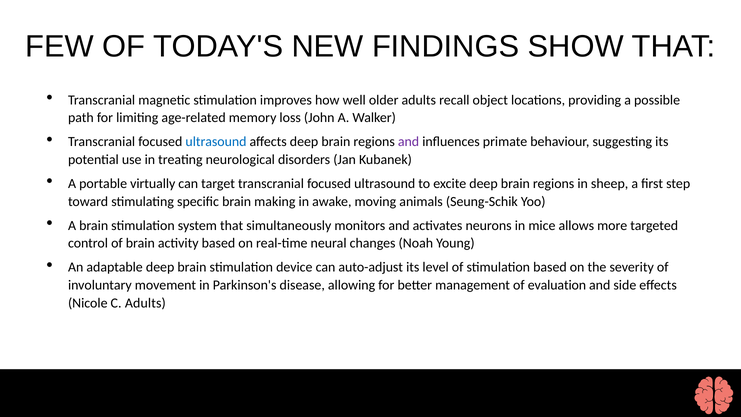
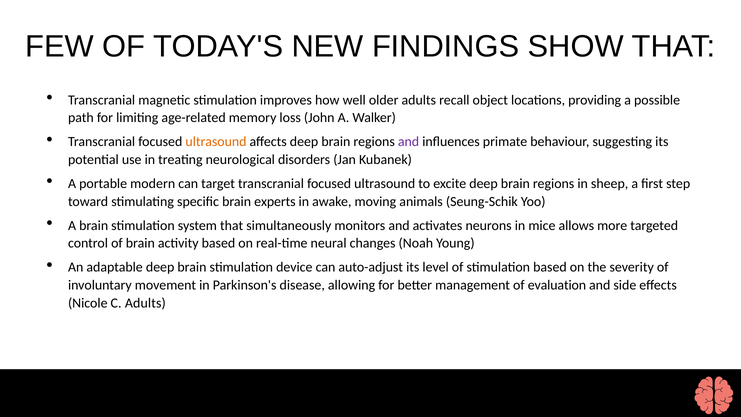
ultrasound colour: blue -> orange (216, 142)
virtually: virtually -> modern (153, 184)
making: making -> experts (275, 201)
